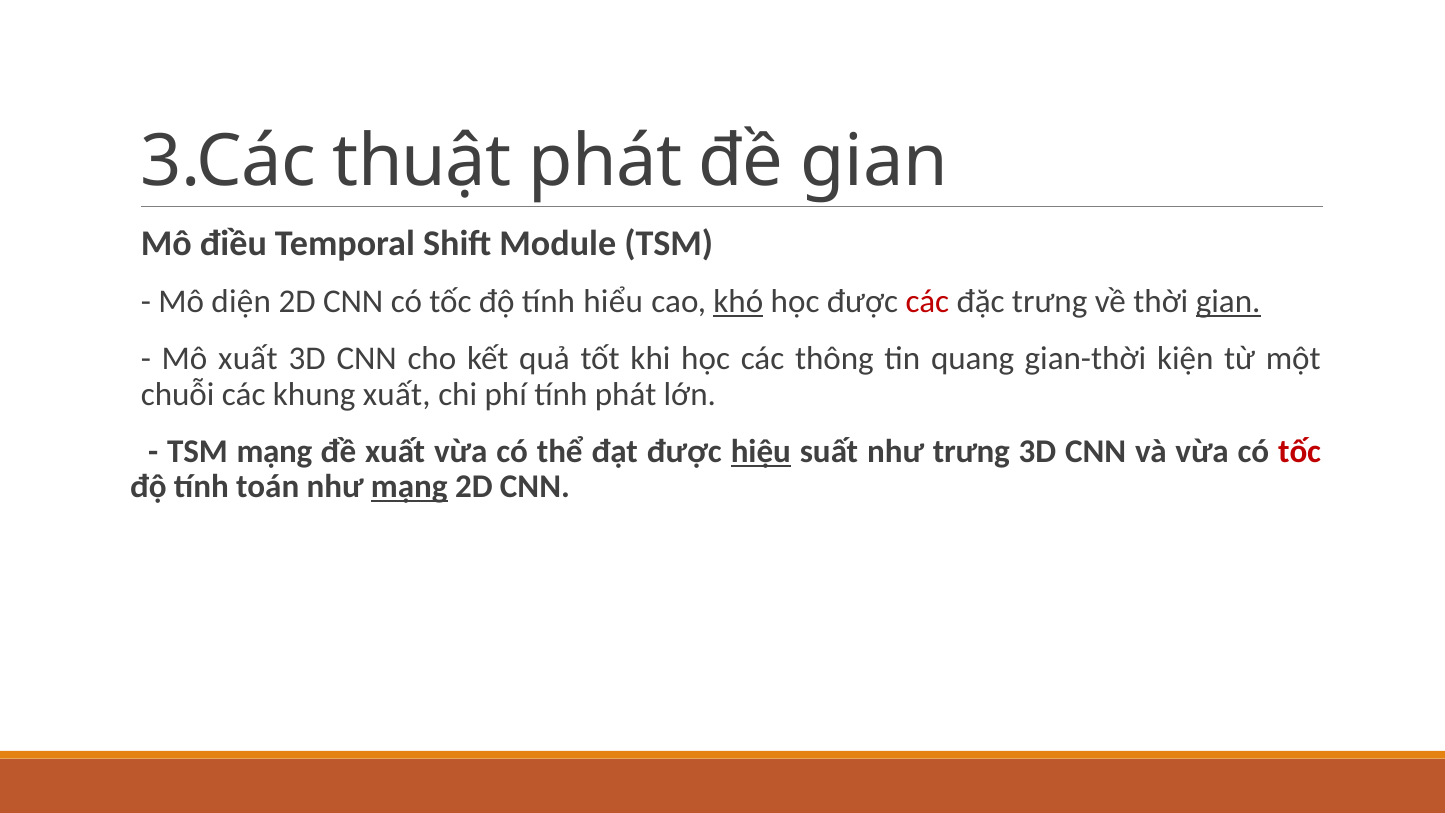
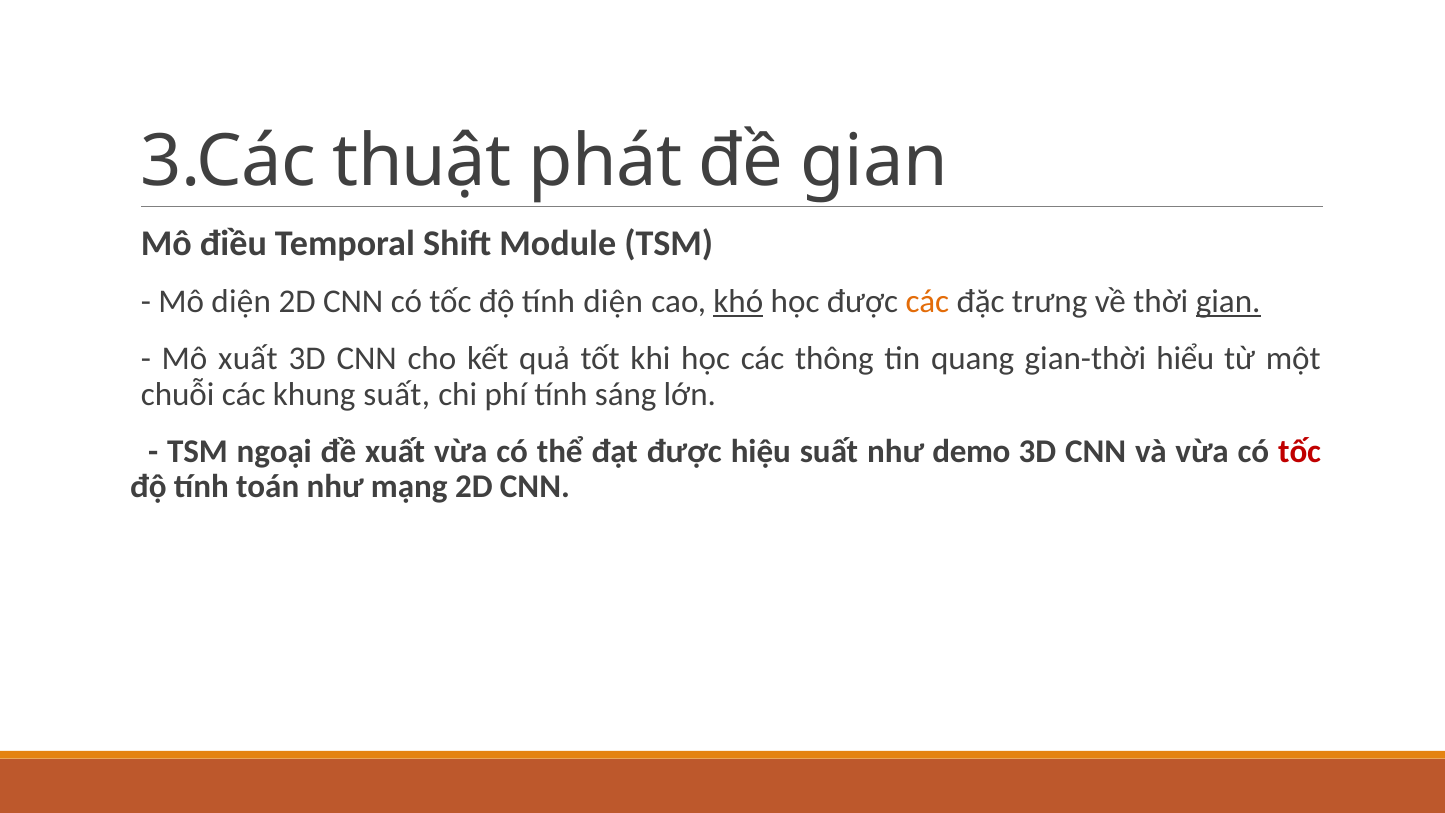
tính hiểu: hiểu -> diện (613, 302)
các colour: red -> orange (927, 302)
kiện: kiện -> hiểu (1185, 359)
khung xuất: xuất -> suất (397, 394)
tính phát: phát -> sáng (626, 394)
TSM mạng: mạng -> ngoại (274, 451)
hiệu underline: present -> none (761, 451)
như trưng: trưng -> demo (971, 451)
mạng underline: present -> none (409, 487)
